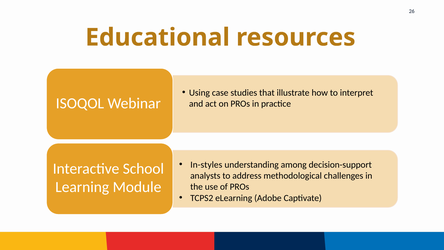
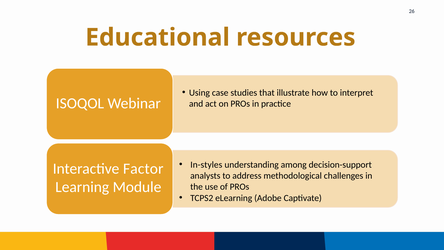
School: School -> Factor (143, 169)
